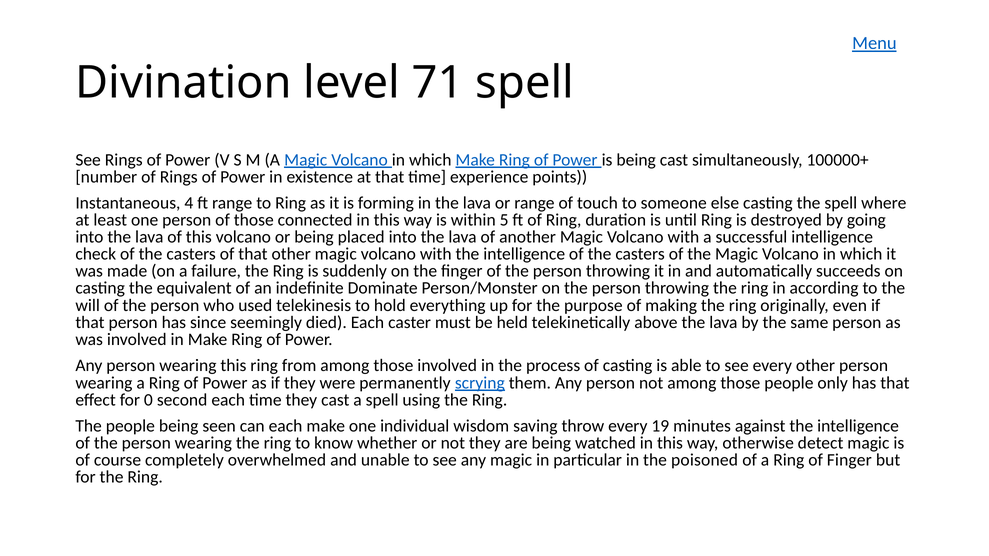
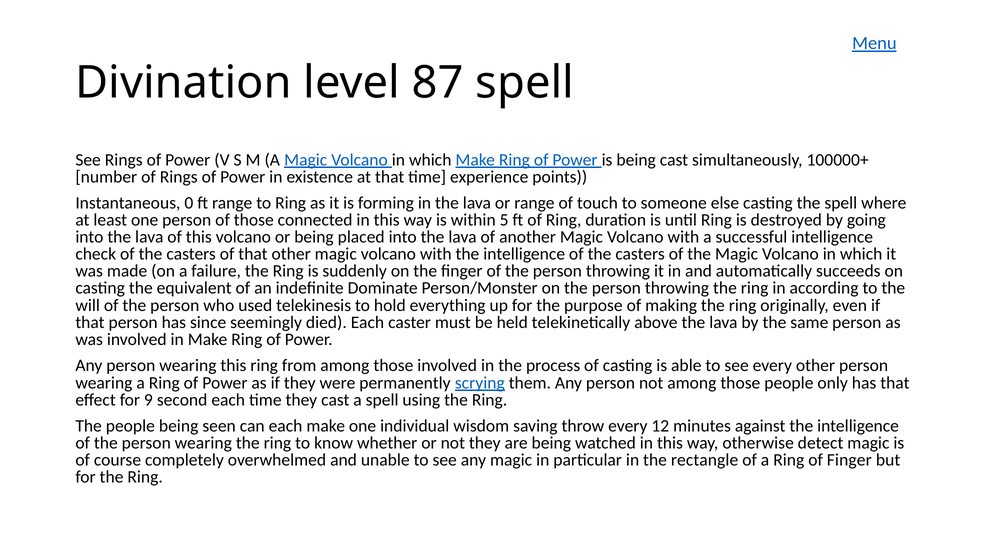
71: 71 -> 87 (438, 83)
4: 4 -> 0 (189, 203)
0: 0 -> 9 (148, 400)
19: 19 -> 12 (660, 426)
poisoned: poisoned -> rectangle (705, 460)
